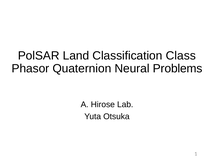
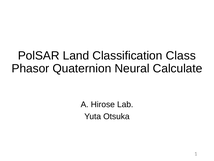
Problems: Problems -> Calculate (178, 68)
